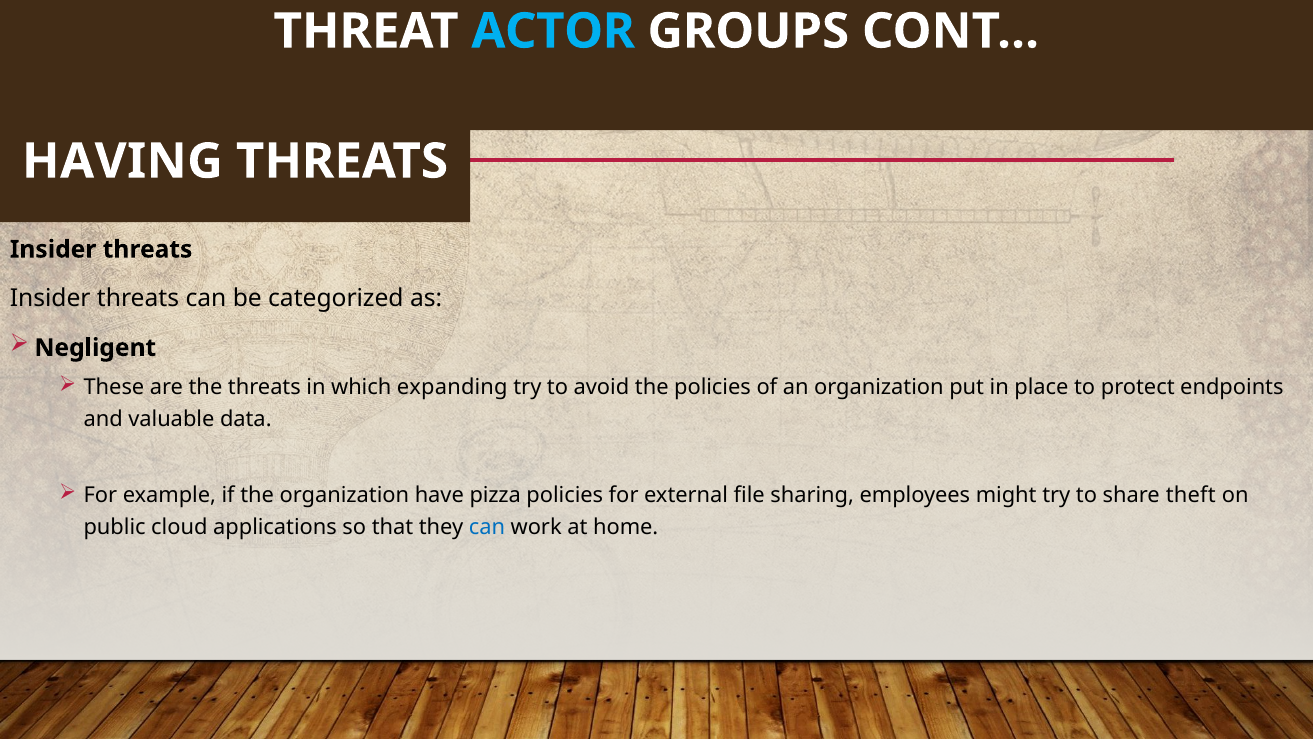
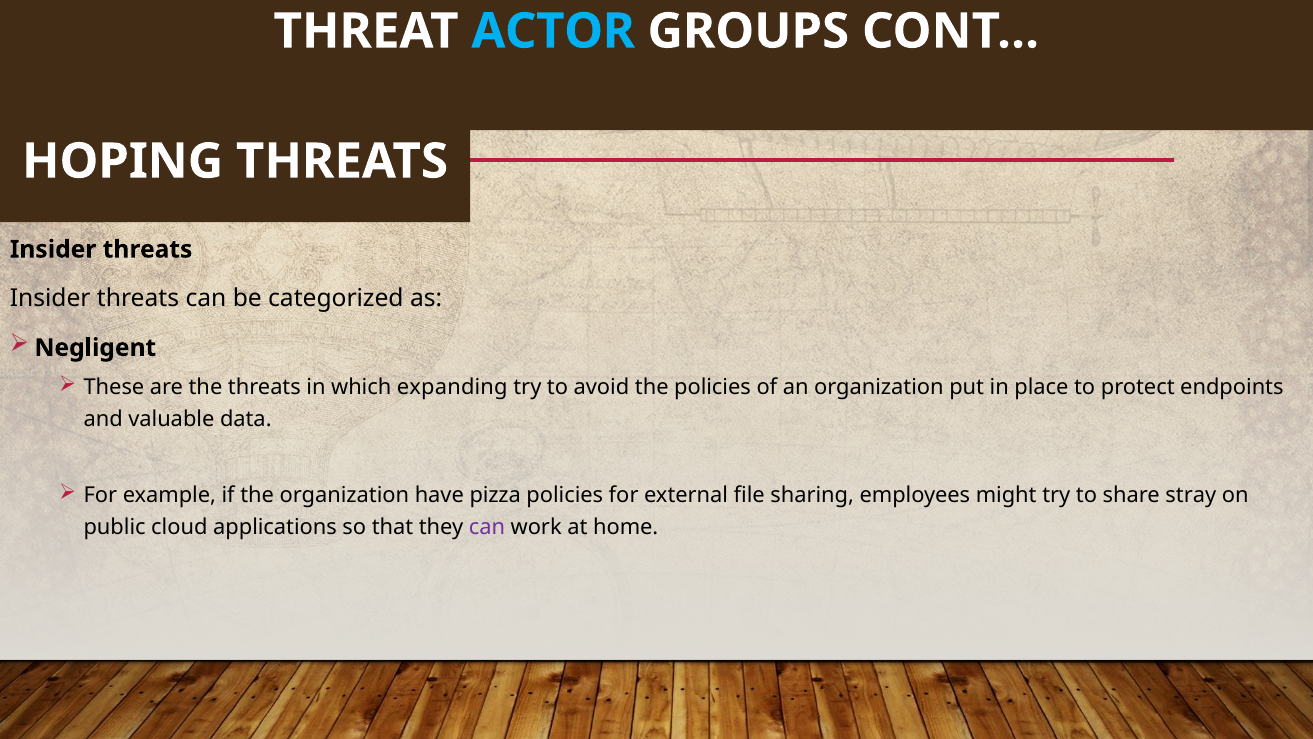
HAVING: HAVING -> HOPING (123, 161)
theft: theft -> stray (1191, 495)
can colour: blue -> purple (487, 527)
